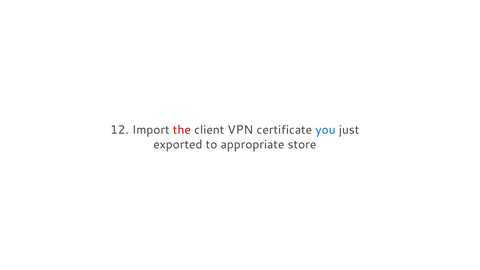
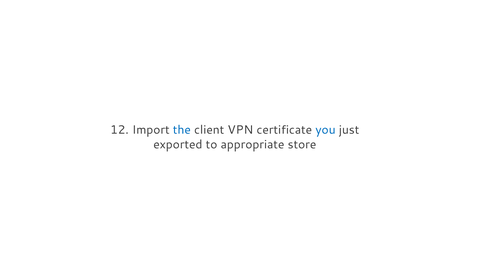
the colour: red -> blue (182, 130)
